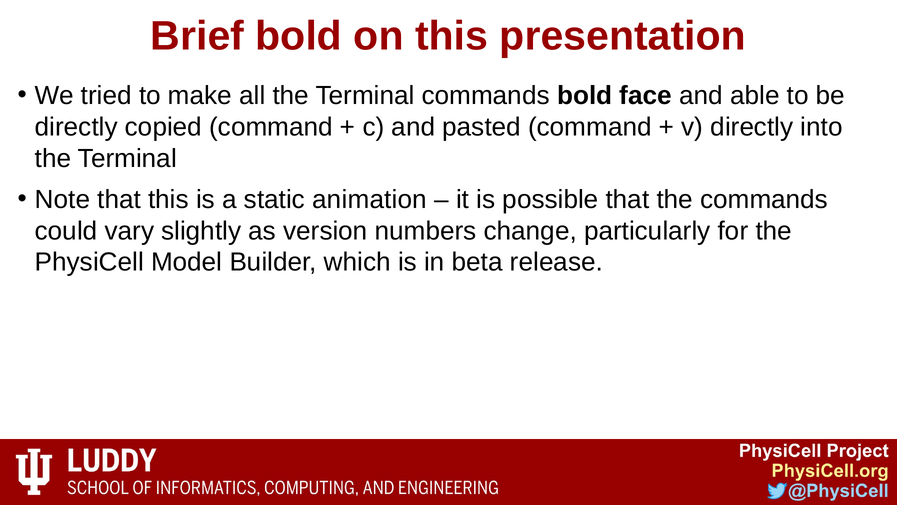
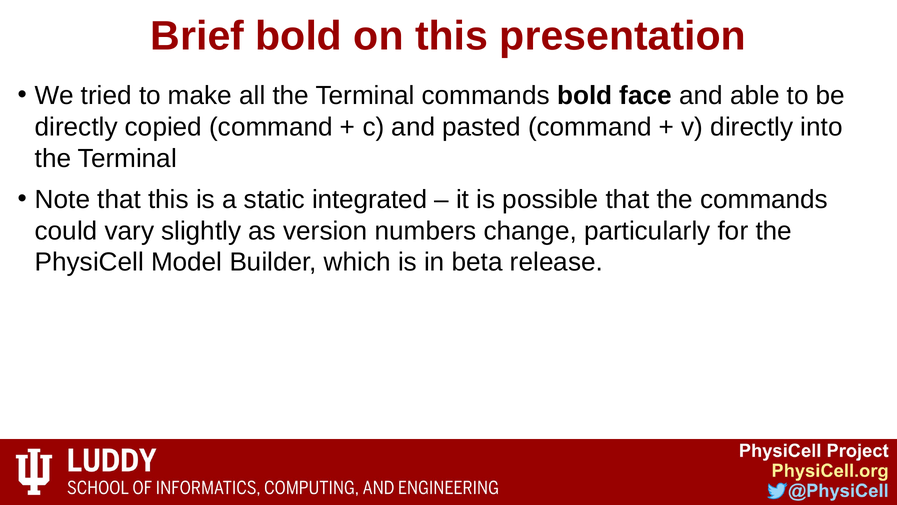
animation: animation -> integrated (370, 199)
